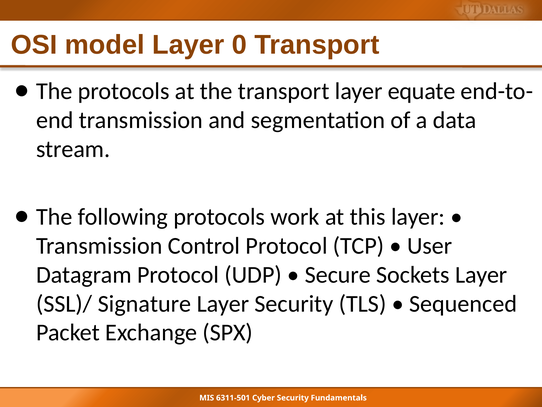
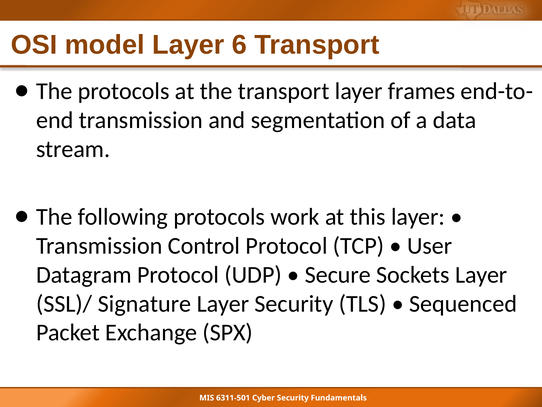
0: 0 -> 6 (239, 45)
equate: equate -> frames (422, 91)
